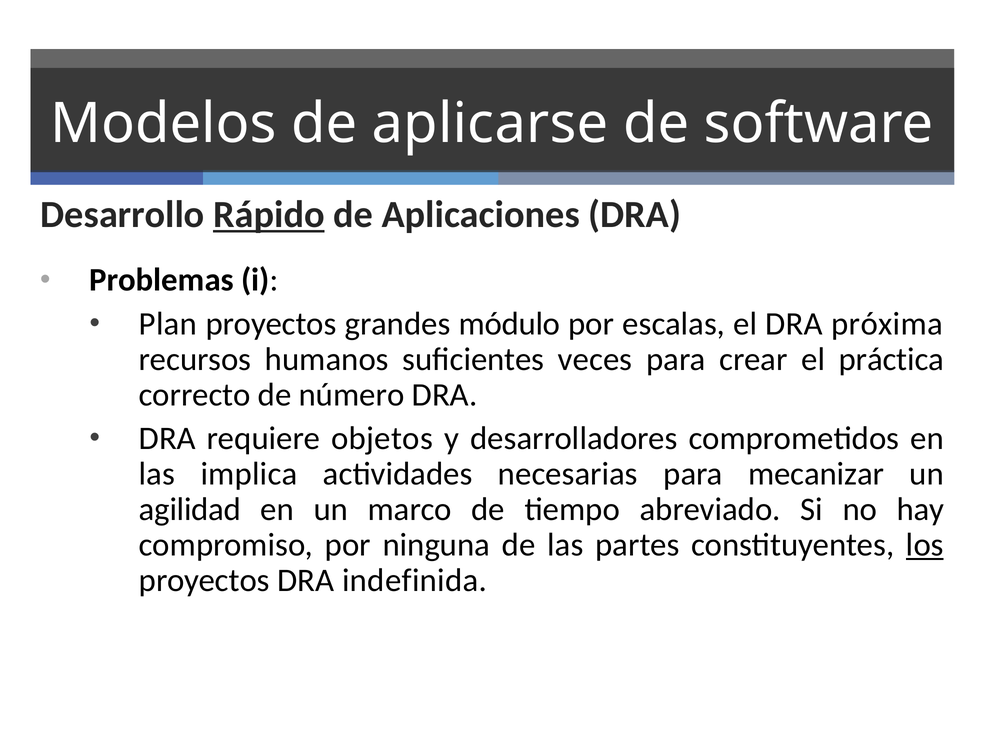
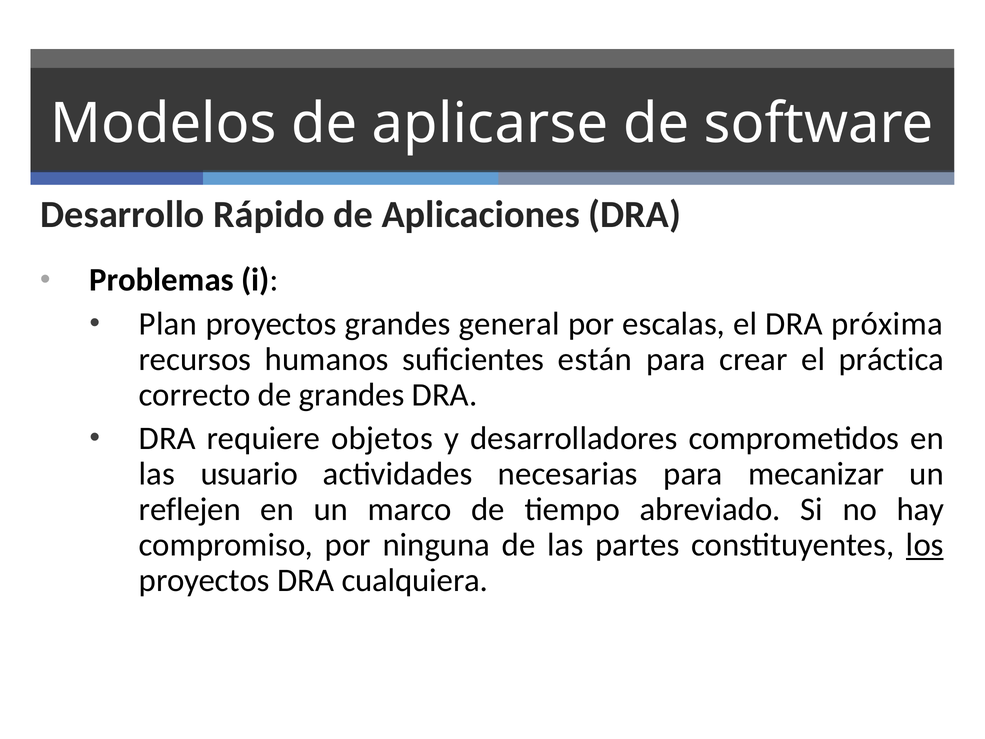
Rápido underline: present -> none (269, 215)
módulo: módulo -> general (509, 324)
veces: veces -> están (595, 359)
de número: número -> grandes (352, 395)
implica: implica -> usuario (249, 474)
agilidad: agilidad -> reflejen (190, 509)
indefinida: indefinida -> cualquiera (415, 580)
